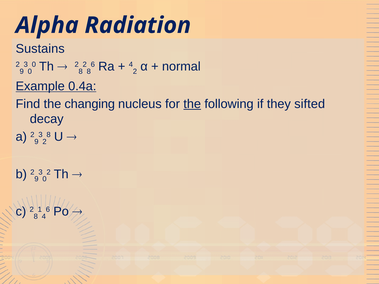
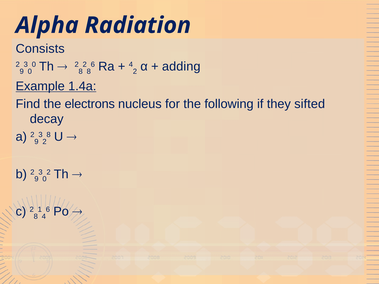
Sustains: Sustains -> Consists (40, 49)
normal: normal -> adding (181, 67)
0.4a: 0.4a -> 1.4a (82, 86)
changing: changing -> electrons (90, 104)
the underline: present -> none (192, 104)
